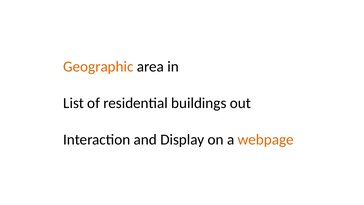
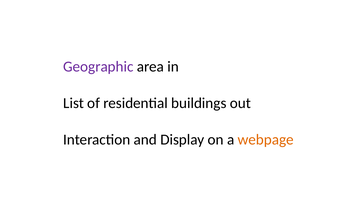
Geographic colour: orange -> purple (98, 67)
